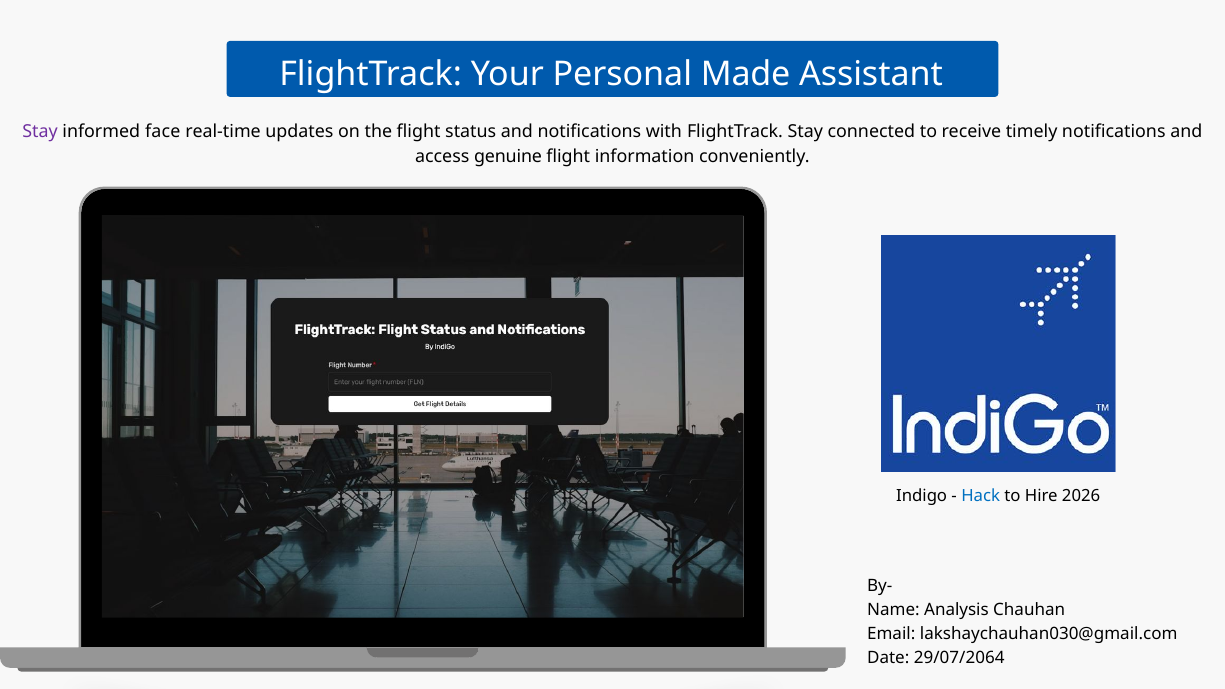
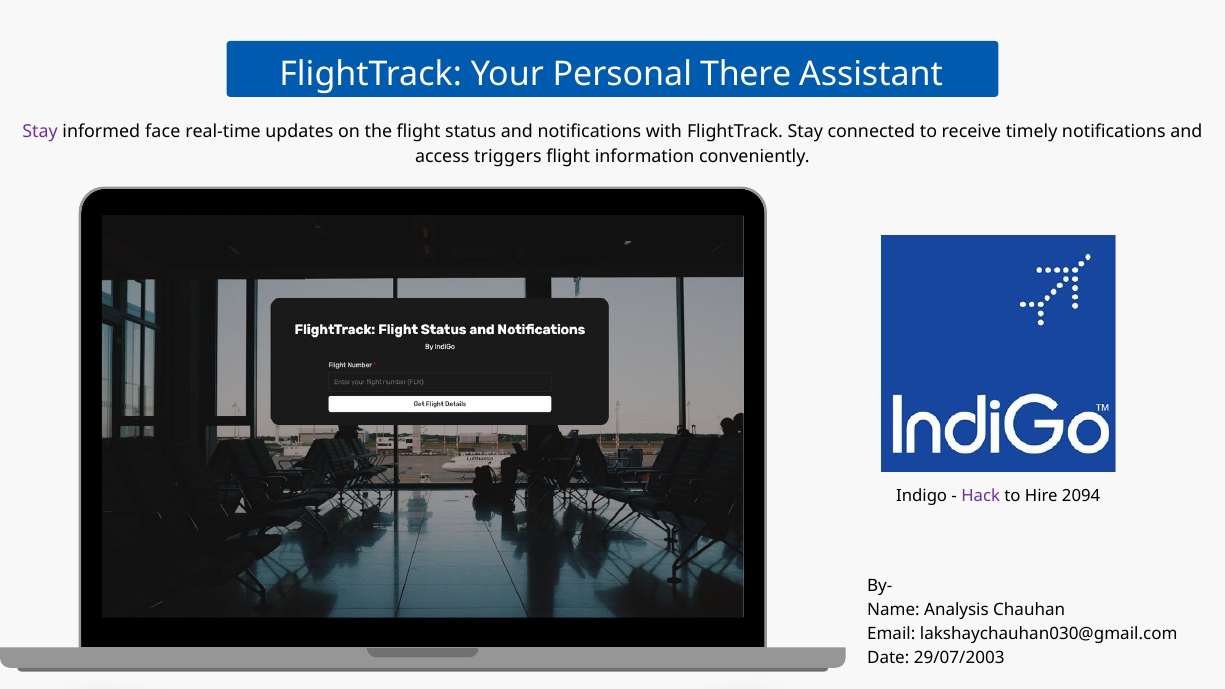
Made: Made -> There (746, 74)
genuine: genuine -> triggers (508, 157)
Hack colour: blue -> purple (981, 496)
2026: 2026 -> 2094 (1081, 496)
29/07/2064: 29/07/2064 -> 29/07/2003 (959, 658)
